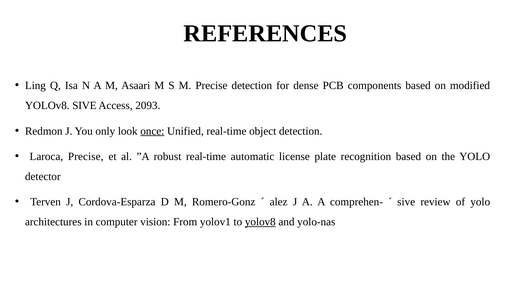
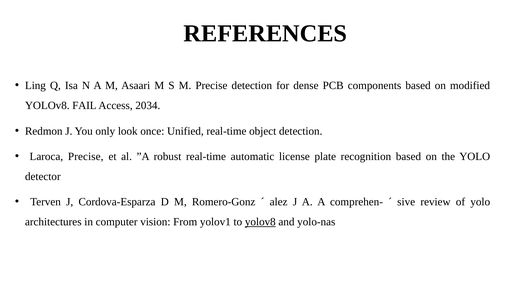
YOLOv8 SIVE: SIVE -> FAIL (84, 105)
2093: 2093 -> 2034 (148, 105)
once underline: present -> none (152, 131)
